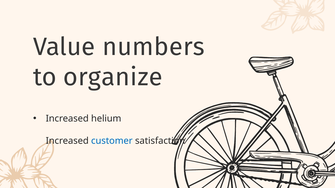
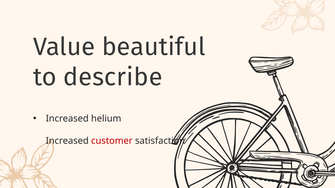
numbers: numbers -> beautiful (154, 47)
organize: organize -> describe (113, 77)
customer colour: blue -> red (112, 141)
